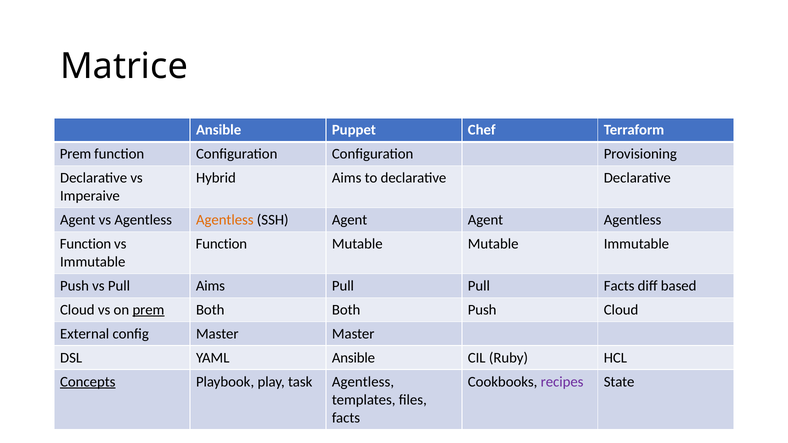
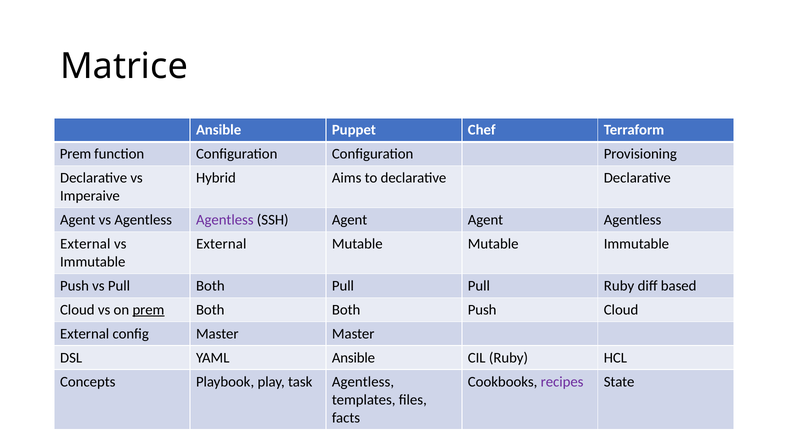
Agentless colour: orange -> purple (225, 220)
Function: Function -> External (85, 244)
Function: Function -> External (221, 244)
Pull Aims: Aims -> Both (210, 286)
Pull Facts: Facts -> Ruby (619, 286)
Concepts underline: present -> none (88, 382)
